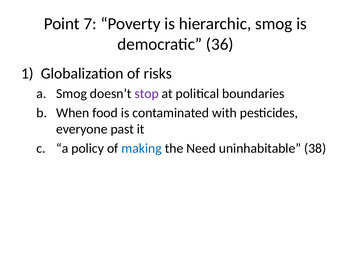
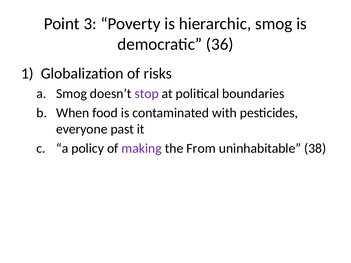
7: 7 -> 3 (90, 24)
making colour: blue -> purple (142, 148)
Need: Need -> From (201, 148)
